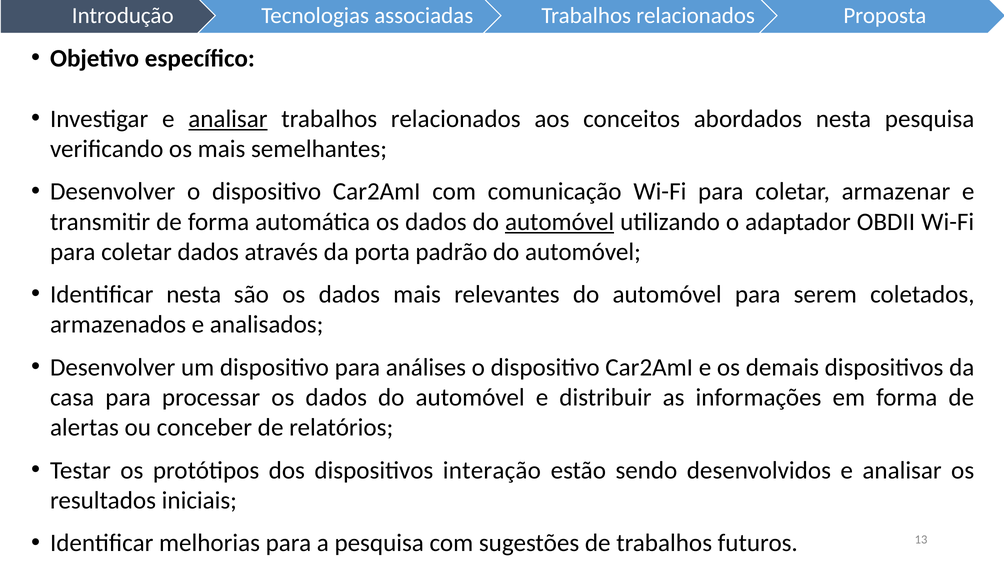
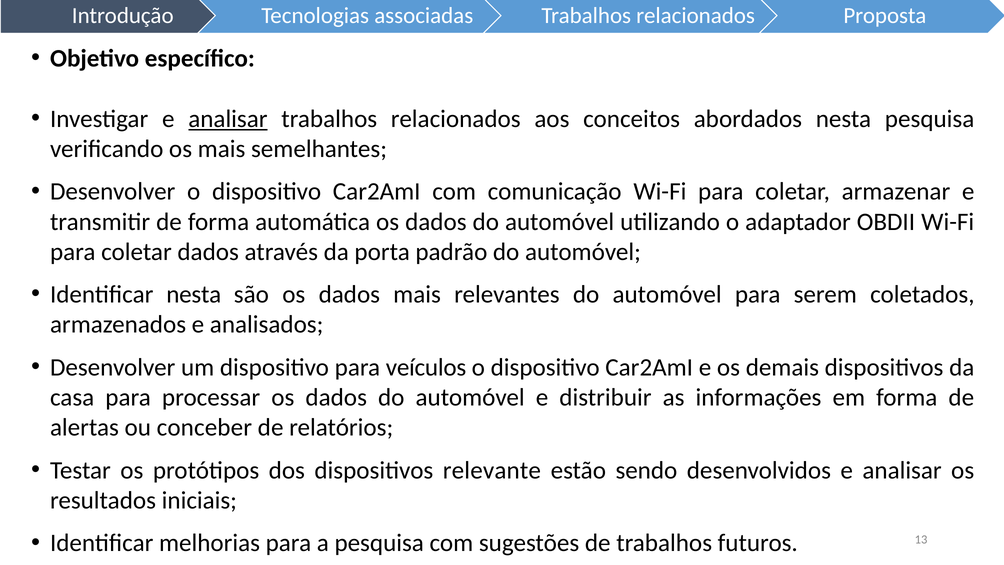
automóvel underline: present -> none (560, 222)
análises: análises -> veículos (426, 367)
interação: interação -> relevante (492, 470)
